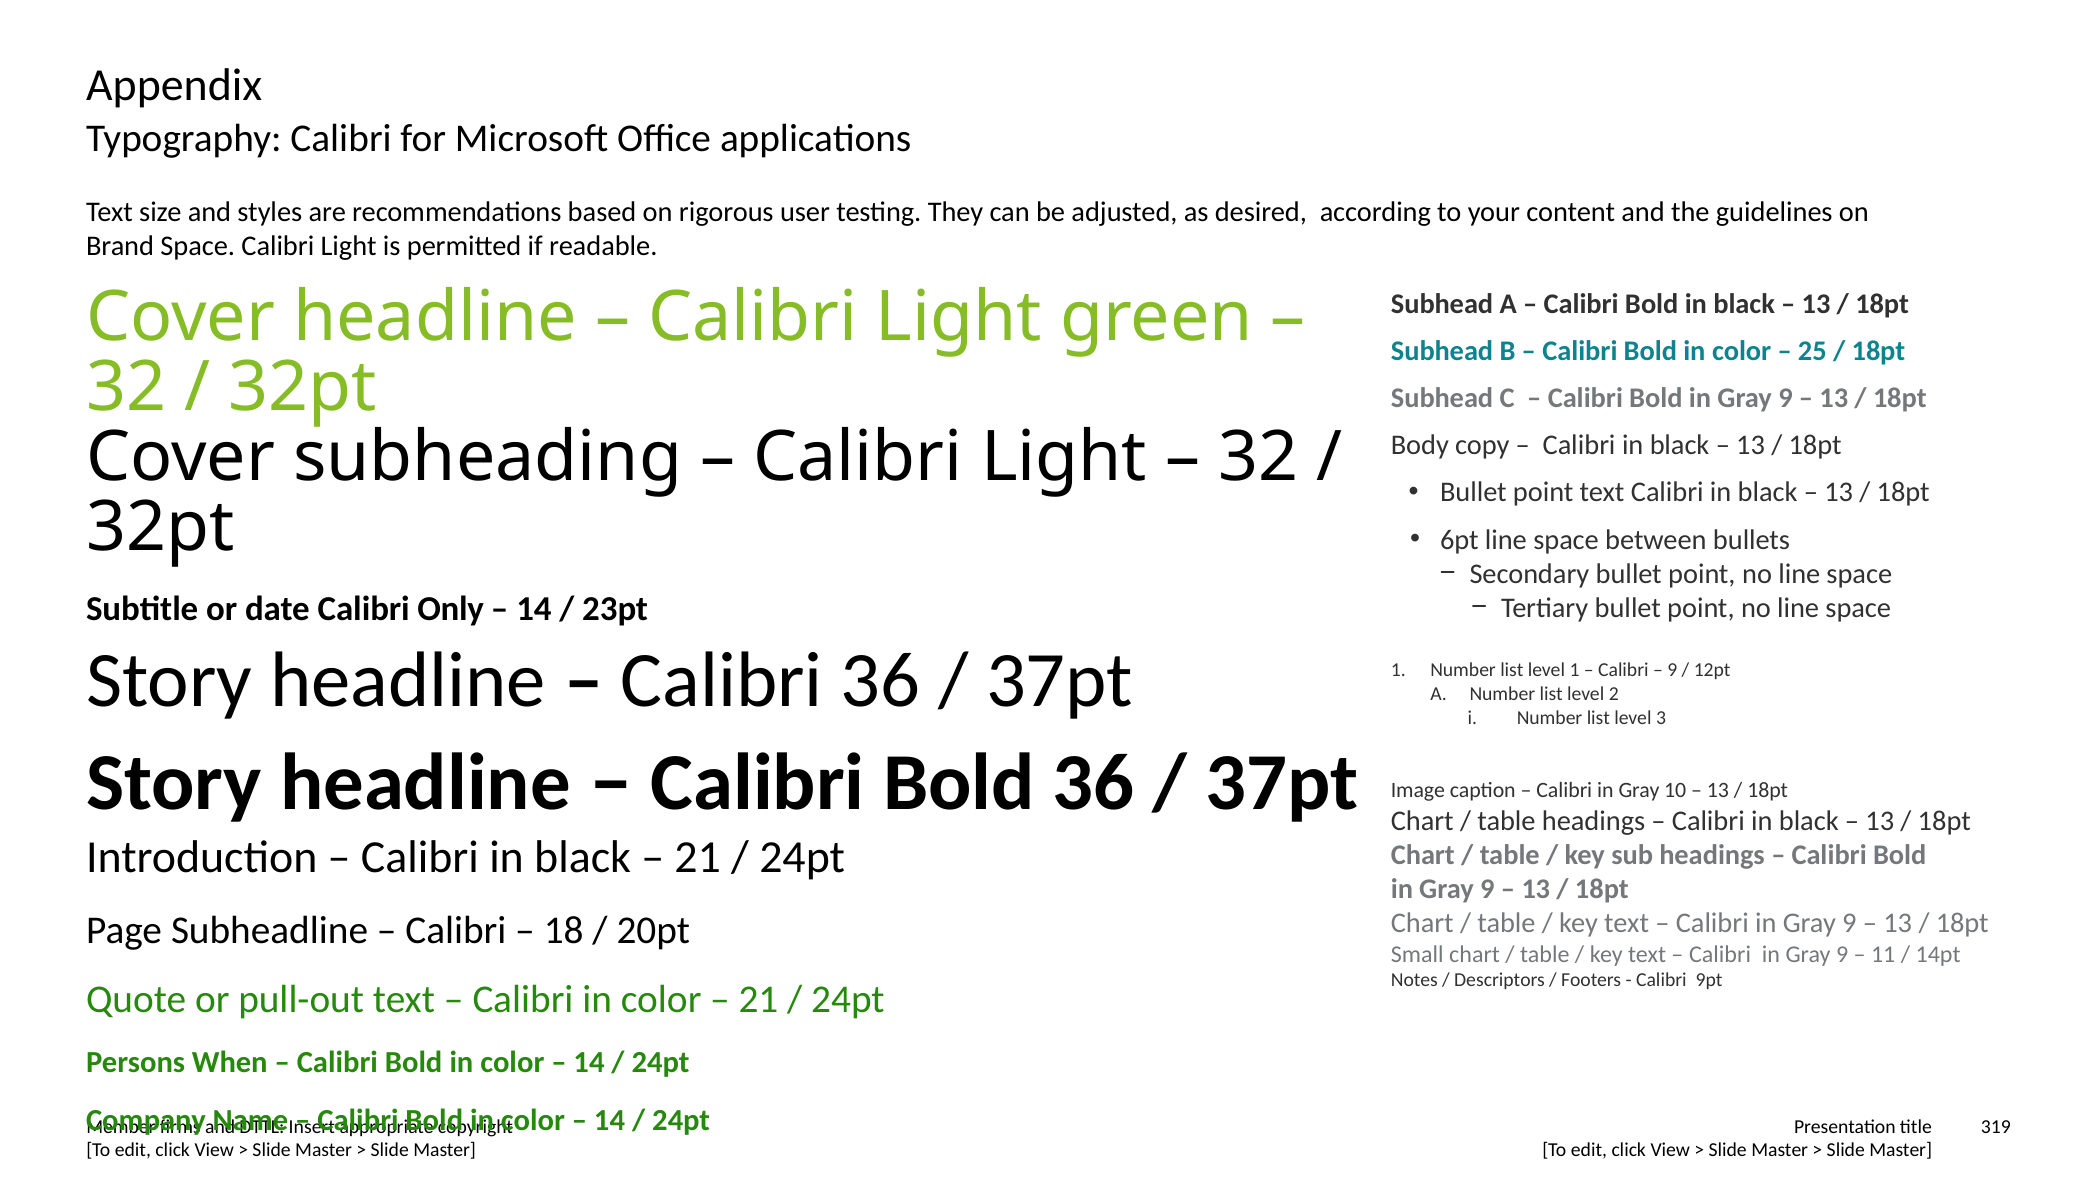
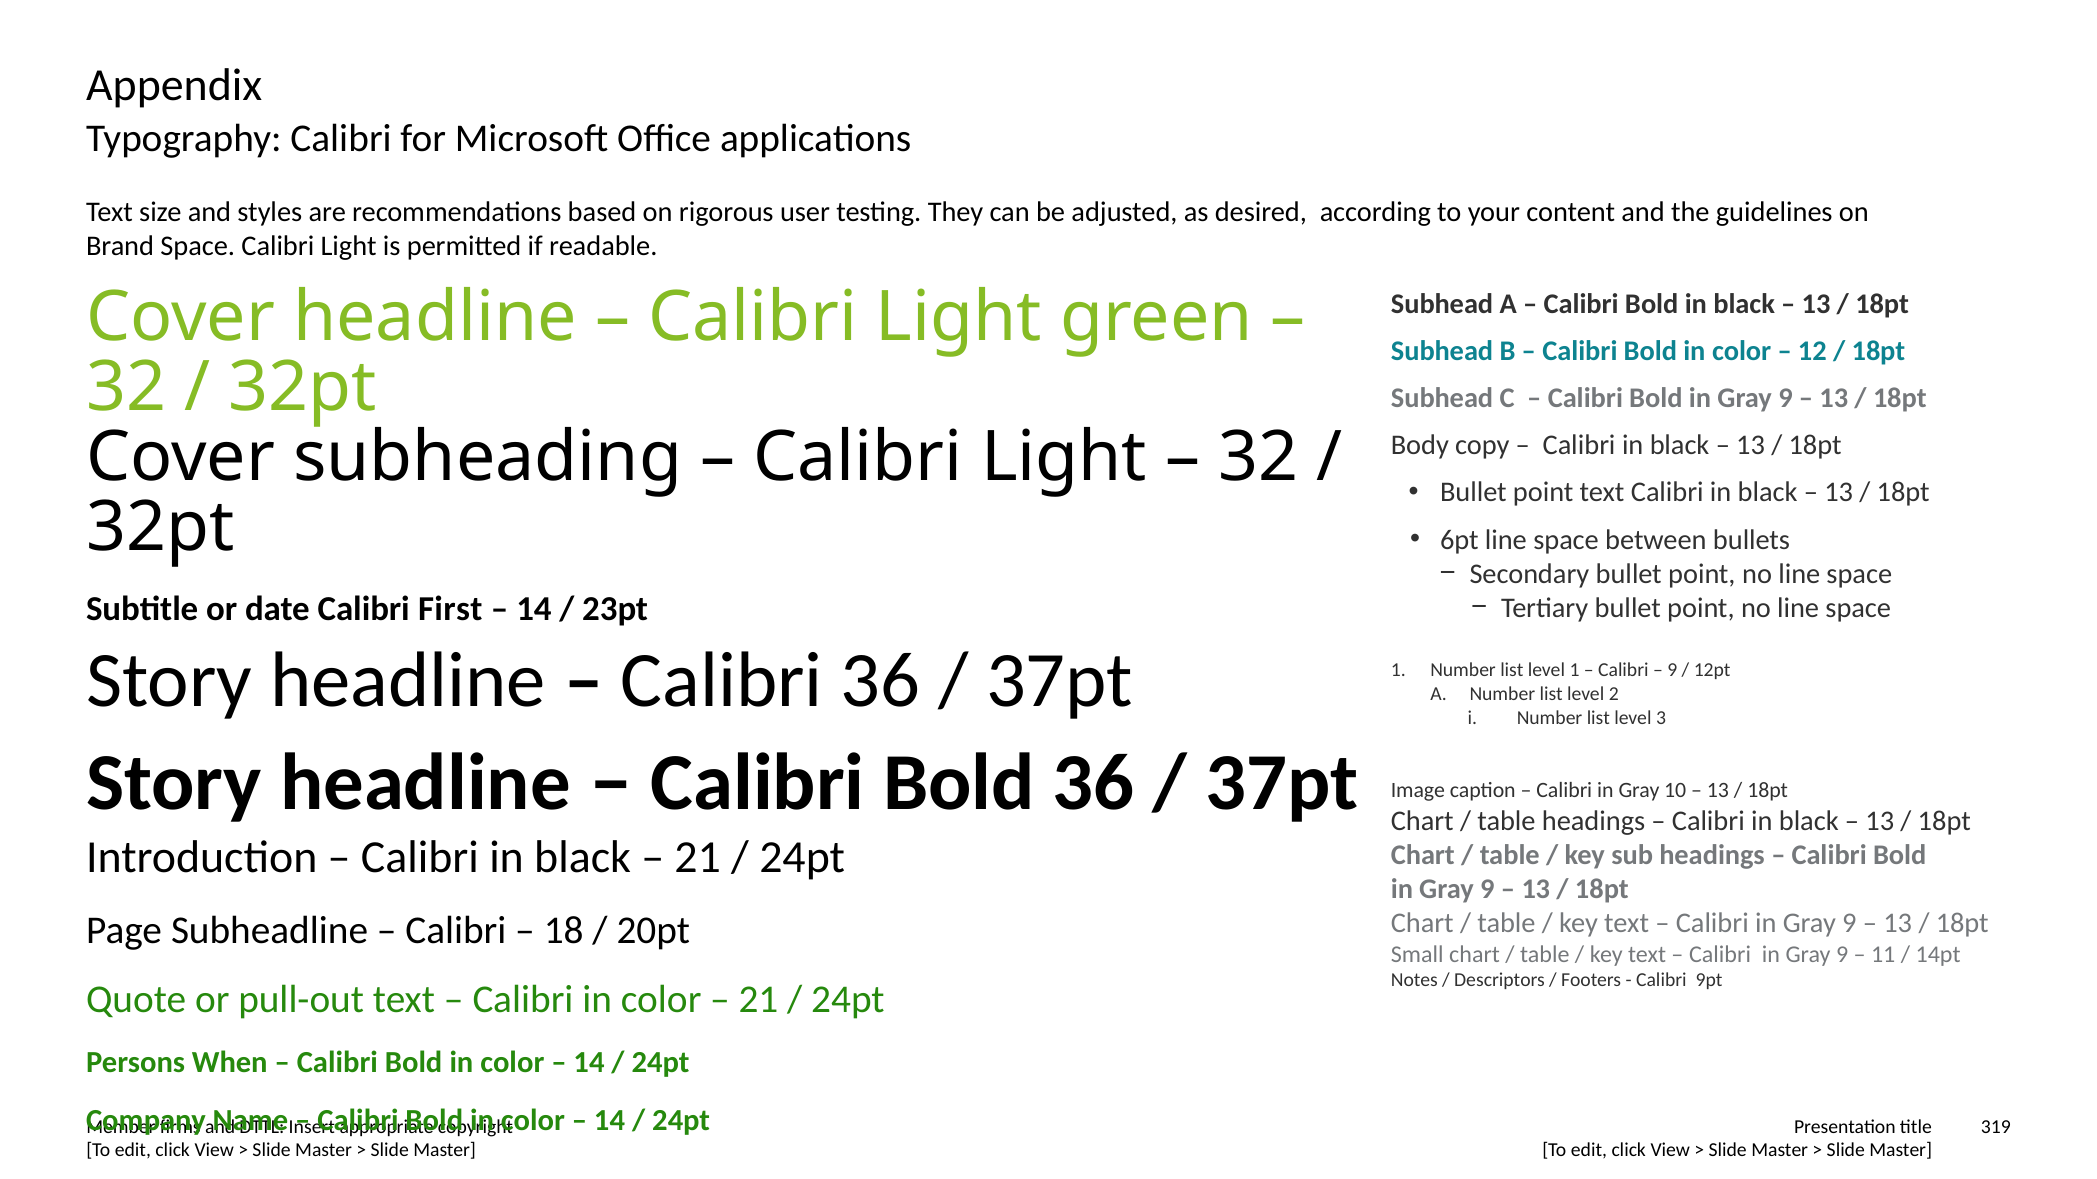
25: 25 -> 12 (1812, 351)
Only: Only -> First (450, 610)
